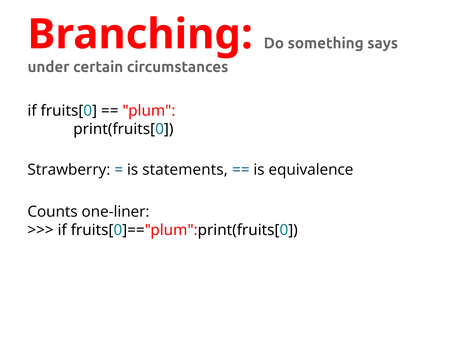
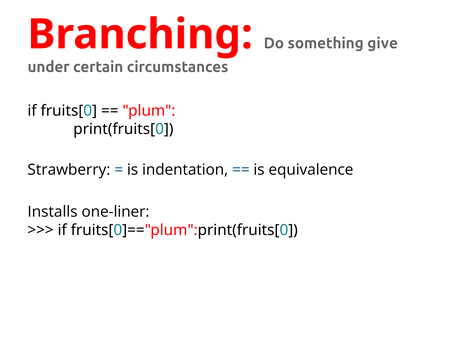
says: says -> give (383, 43)
statements: statements -> indentation (185, 169)
Counts: Counts -> Installs (53, 211)
